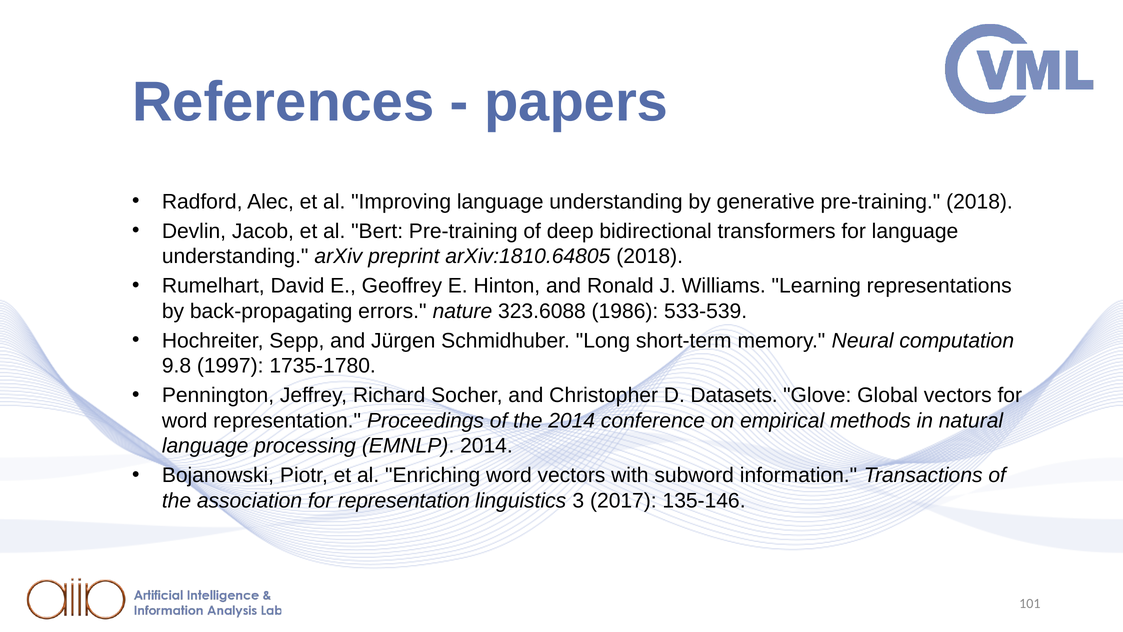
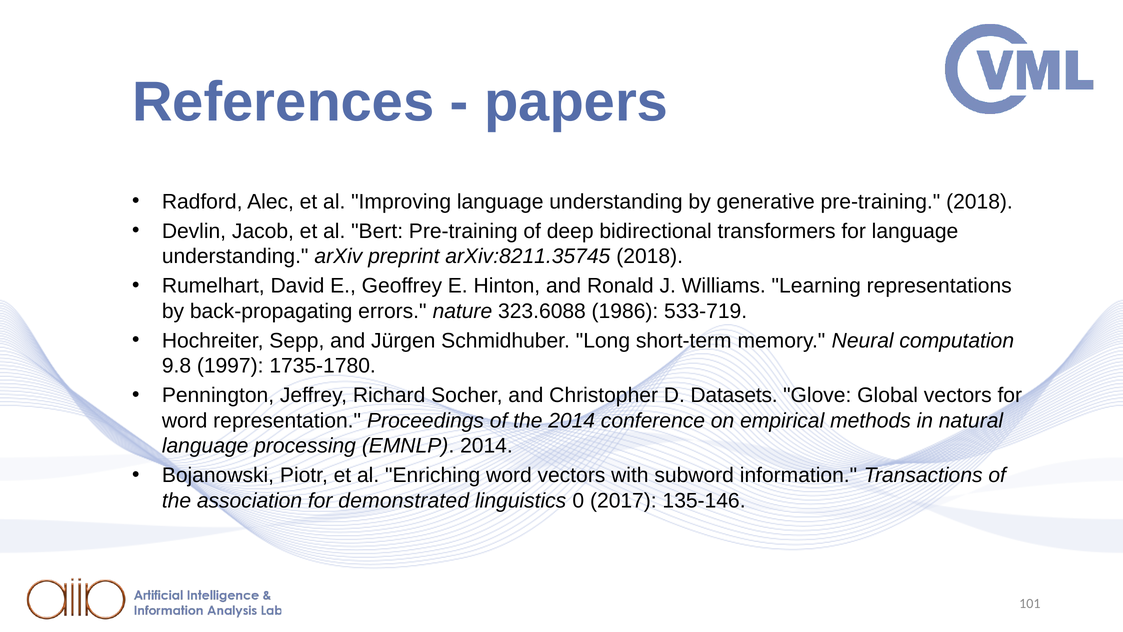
arXiv:1810.64805: arXiv:1810.64805 -> arXiv:8211.35745 (528, 256)
533-539: 533-539 -> 533-719 (706, 311)
for representation: representation -> demonstrated (404, 500)
3: 3 -> 0 (578, 500)
